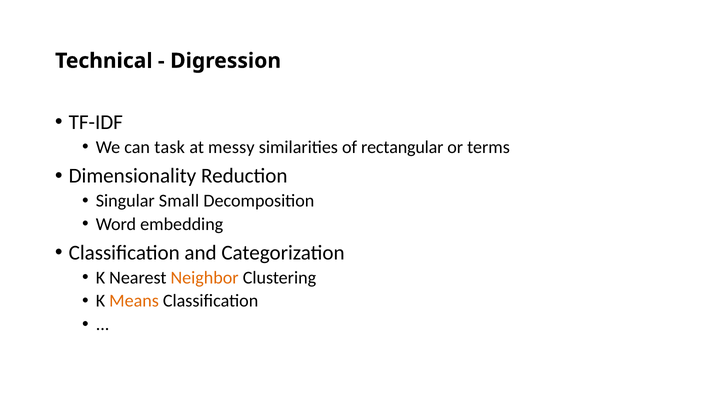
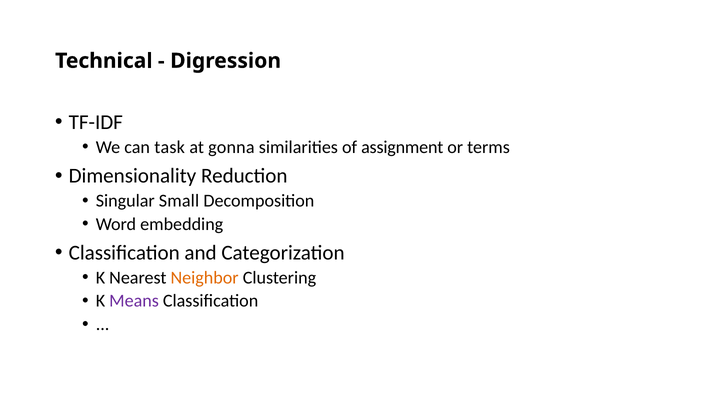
messy: messy -> gonna (231, 147)
rectangular: rectangular -> assignment (402, 147)
Means colour: orange -> purple (134, 301)
